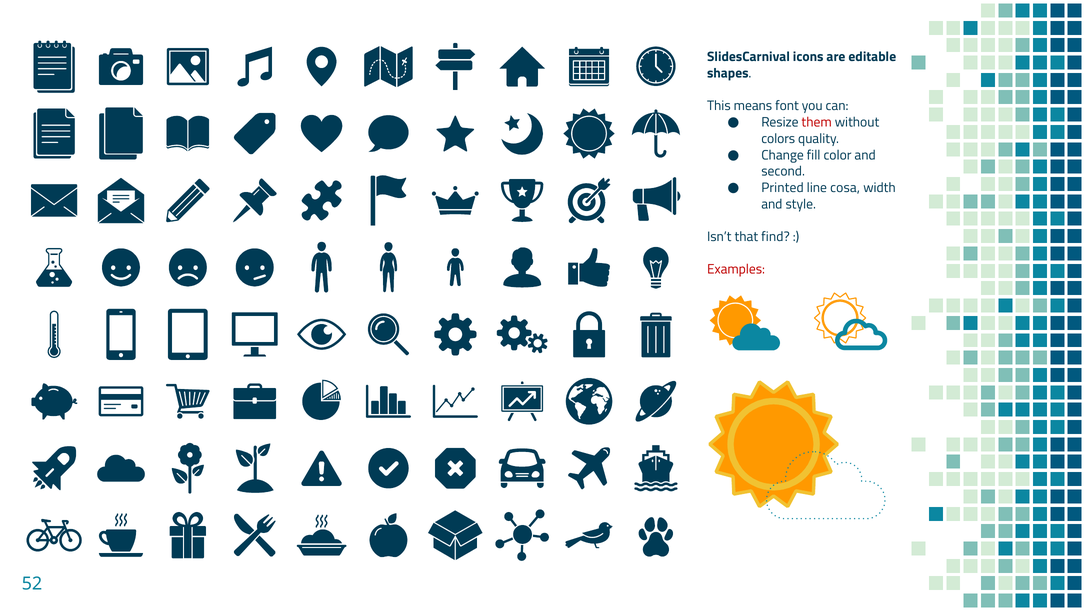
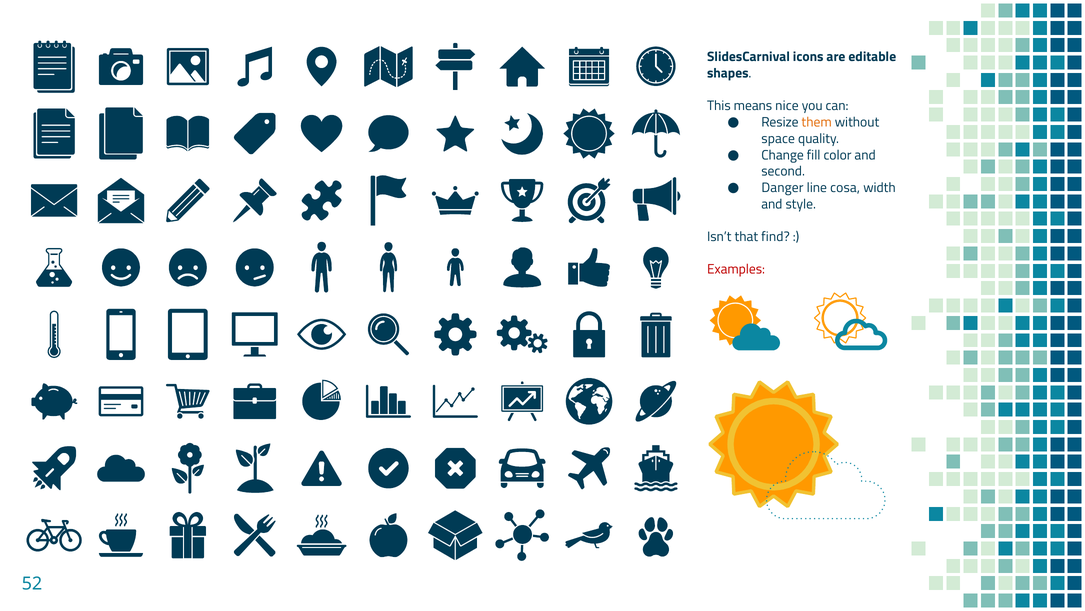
font: font -> nice (787, 106)
them colour: red -> orange (817, 122)
colors: colors -> space (778, 139)
Printed: Printed -> Danger (782, 187)
